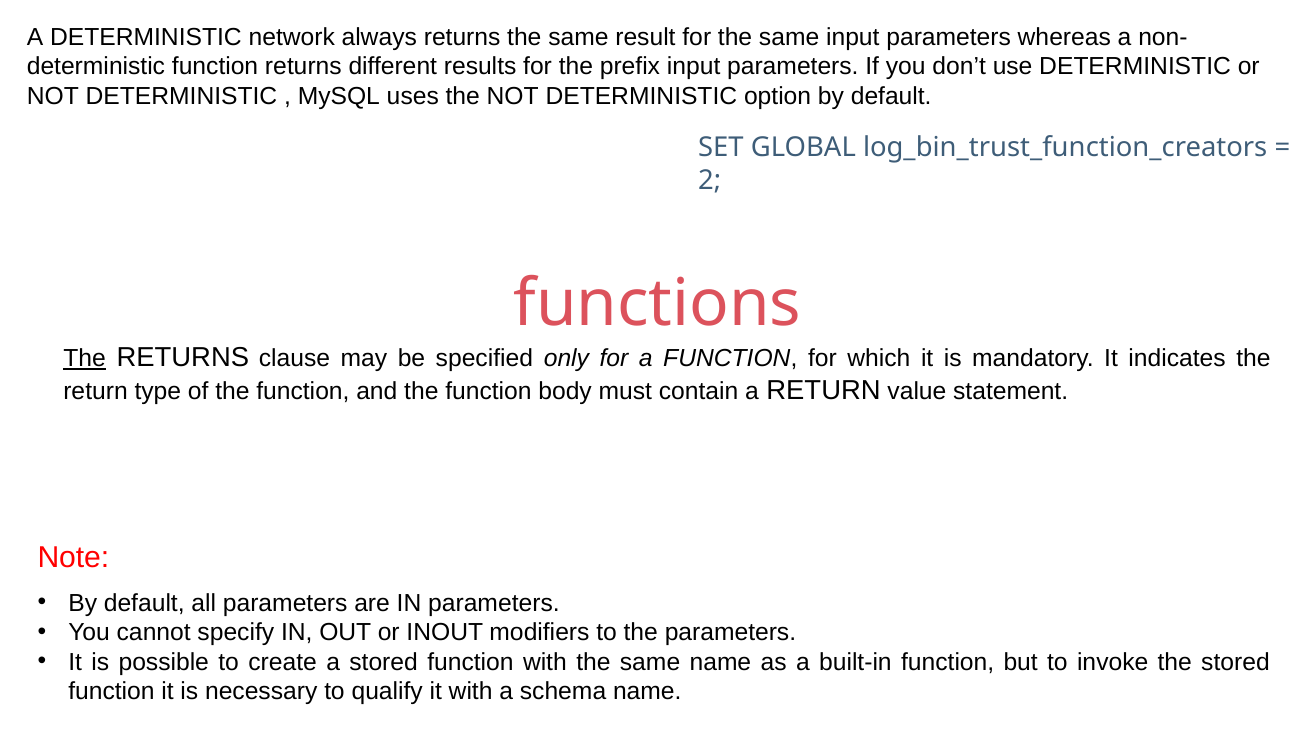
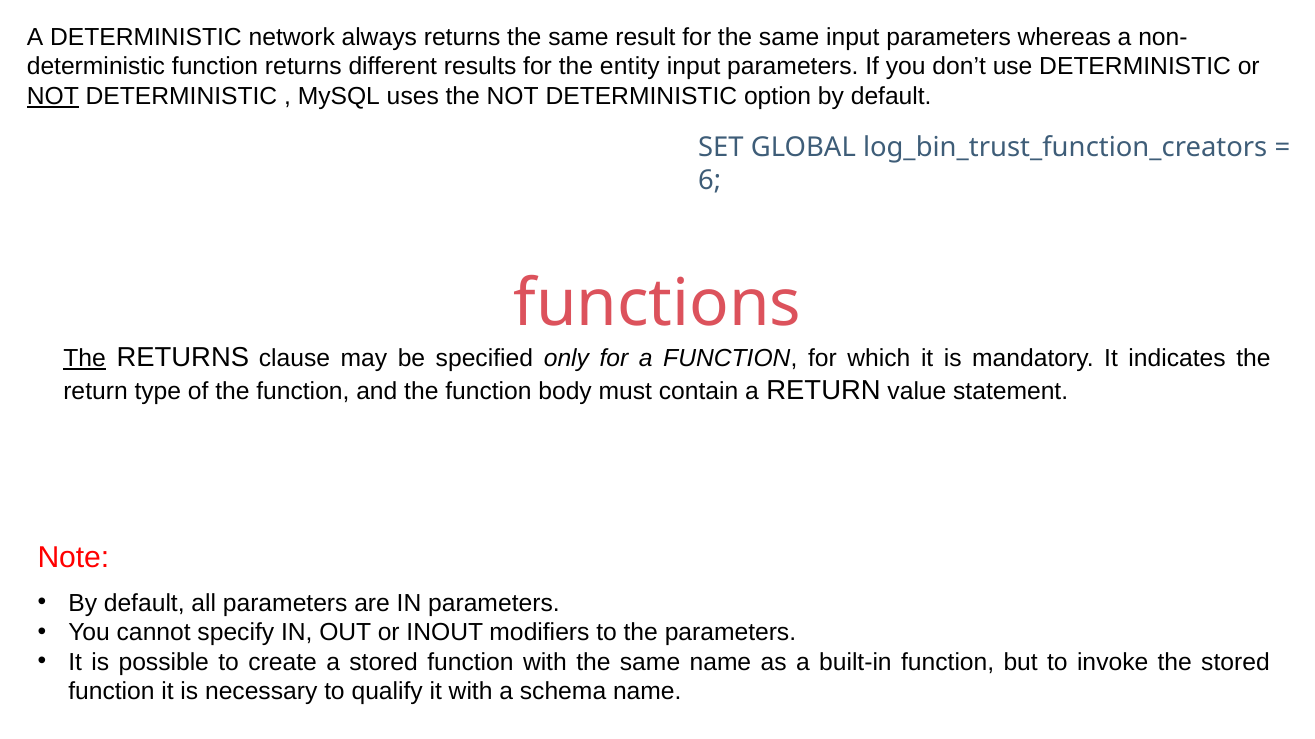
prefix: prefix -> entity (630, 67)
NOT underline: none -> present (53, 96)
2: 2 -> 6 (710, 181)
